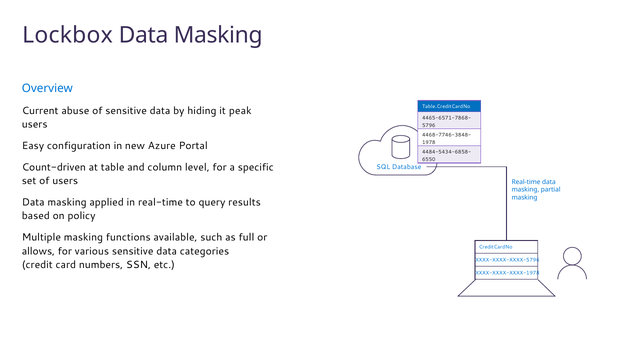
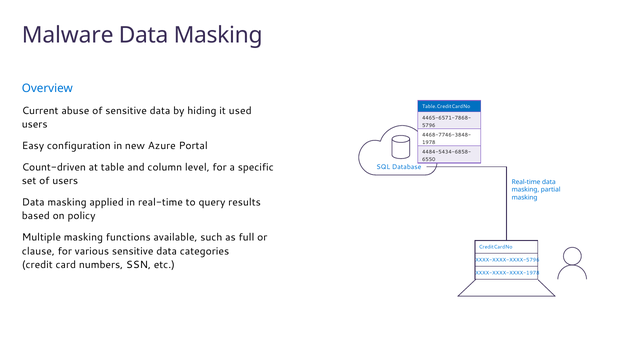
Lockbox: Lockbox -> Malware (68, 35)
peak: peak -> used (240, 111)
allows: allows -> clause (38, 252)
